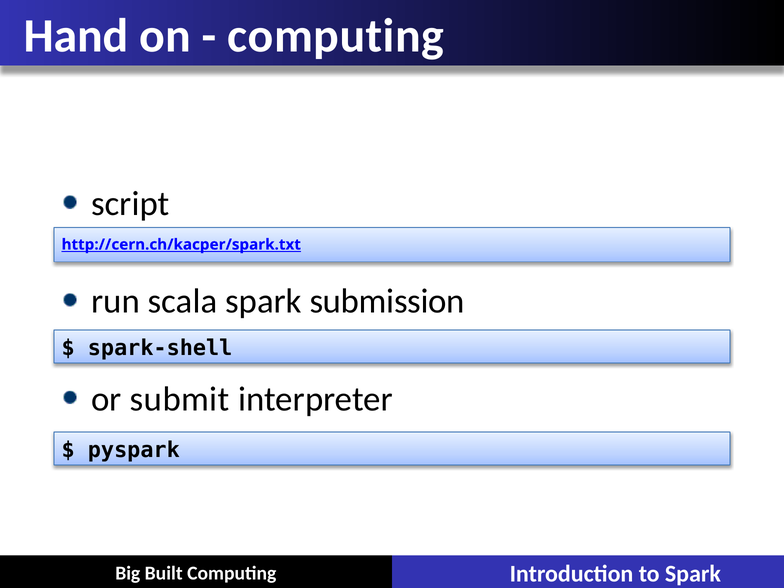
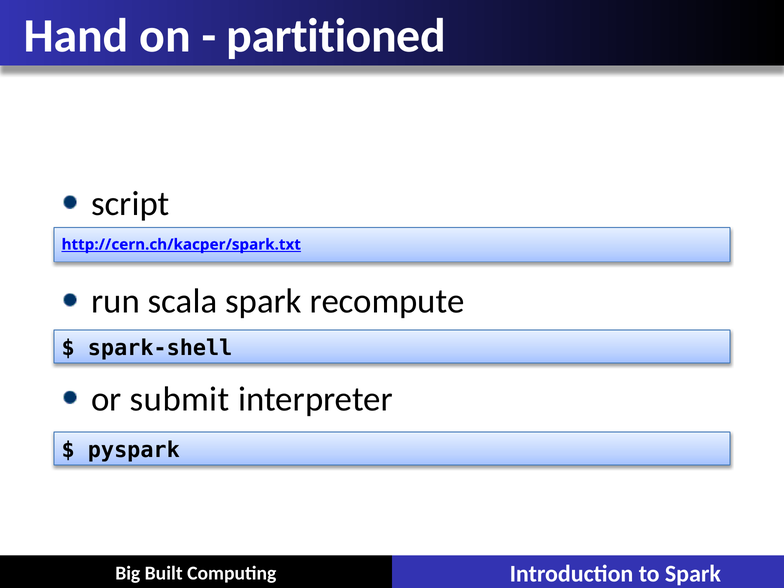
computing: computing -> partitioned (336, 36)
submission: submission -> recompute (387, 301)
